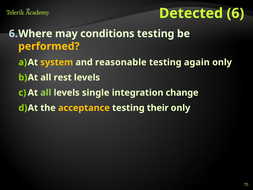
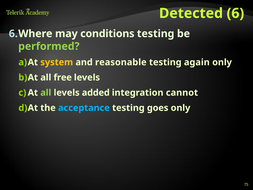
performed colour: yellow -> light green (49, 46)
rest: rest -> free (63, 77)
single: single -> added (96, 93)
change: change -> cannot (182, 93)
acceptance colour: yellow -> light blue (84, 108)
their: their -> goes (158, 108)
